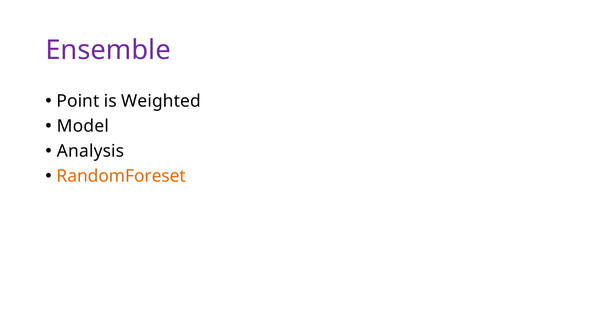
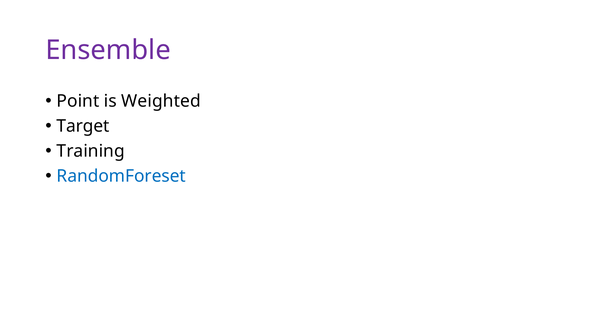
Model: Model -> Target (83, 126)
Analysis: Analysis -> Training (91, 151)
RandomForeset colour: orange -> blue (121, 176)
